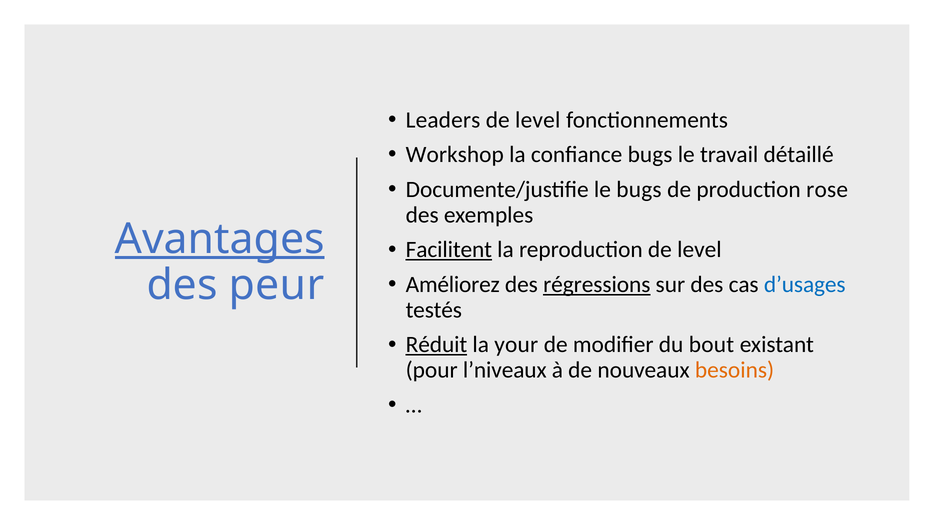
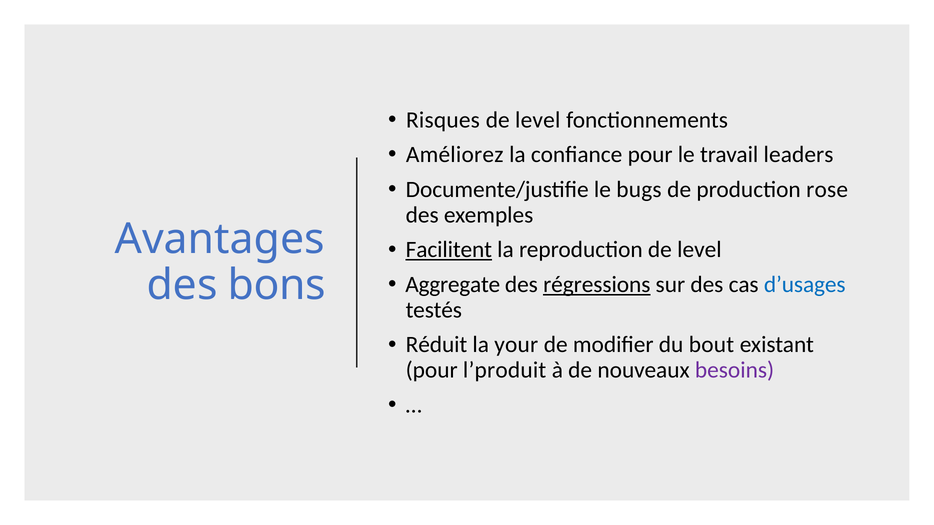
Leaders: Leaders -> Risques (443, 120)
Workshop: Workshop -> Améliorez (455, 155)
confiance bugs: bugs -> pour (650, 155)
détaillé: détaillé -> leaders (799, 155)
Avantages underline: present -> none (220, 239)
Améliorez: Améliorez -> Aggregate (453, 285)
peur: peur -> bons (277, 286)
Réduit underline: present -> none (436, 345)
l’niveaux: l’niveaux -> l’produit (505, 370)
besoins colour: orange -> purple (735, 370)
